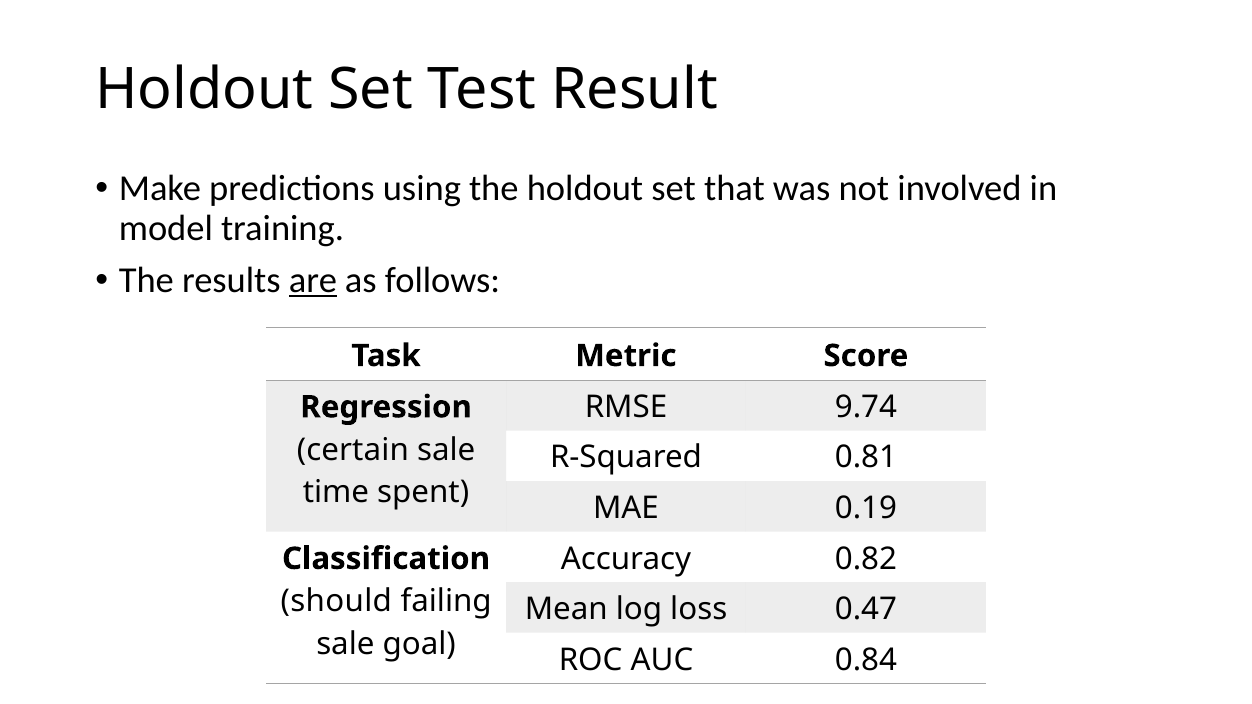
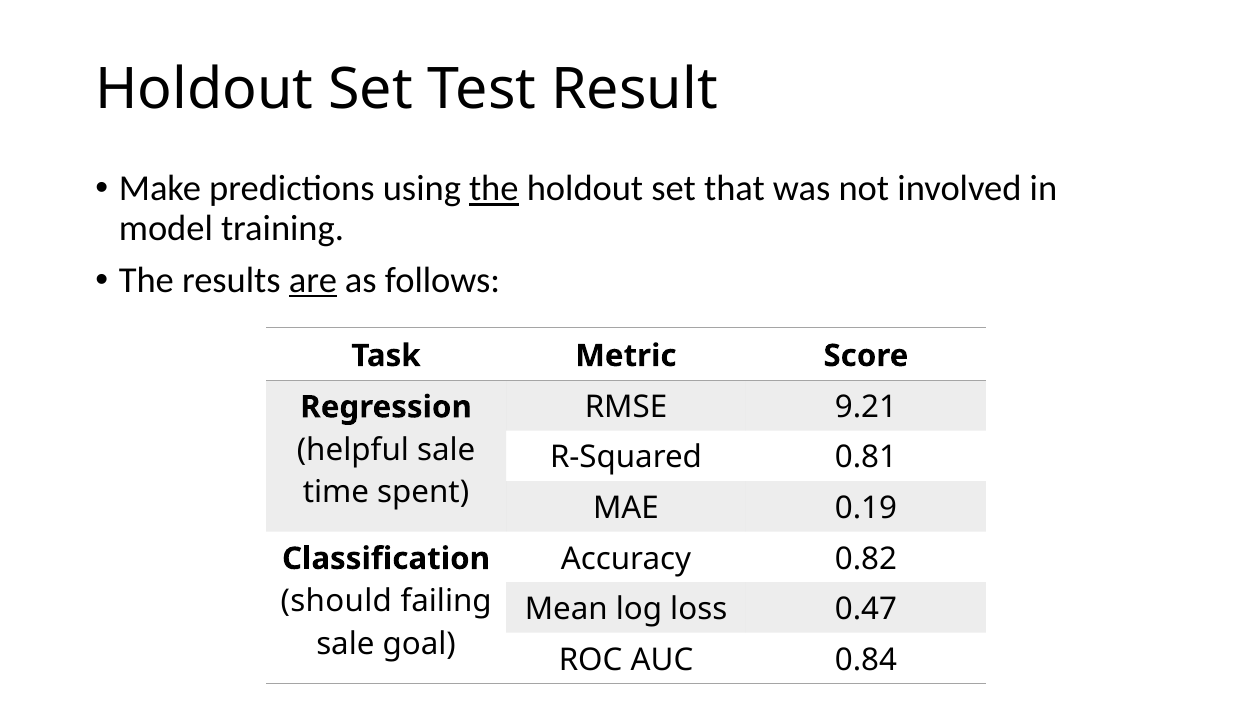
the underline: none -> present (494, 189)
9.74: 9.74 -> 9.21 (866, 407)
certain: certain -> helpful (353, 450)
